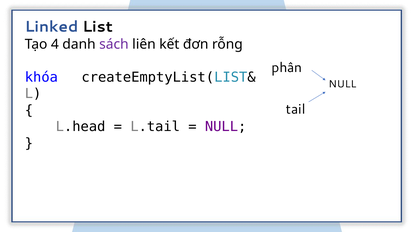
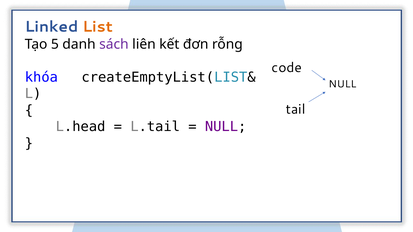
List colour: black -> orange (98, 27)
4: 4 -> 5 (55, 44)
phân: phân -> code (287, 68)
